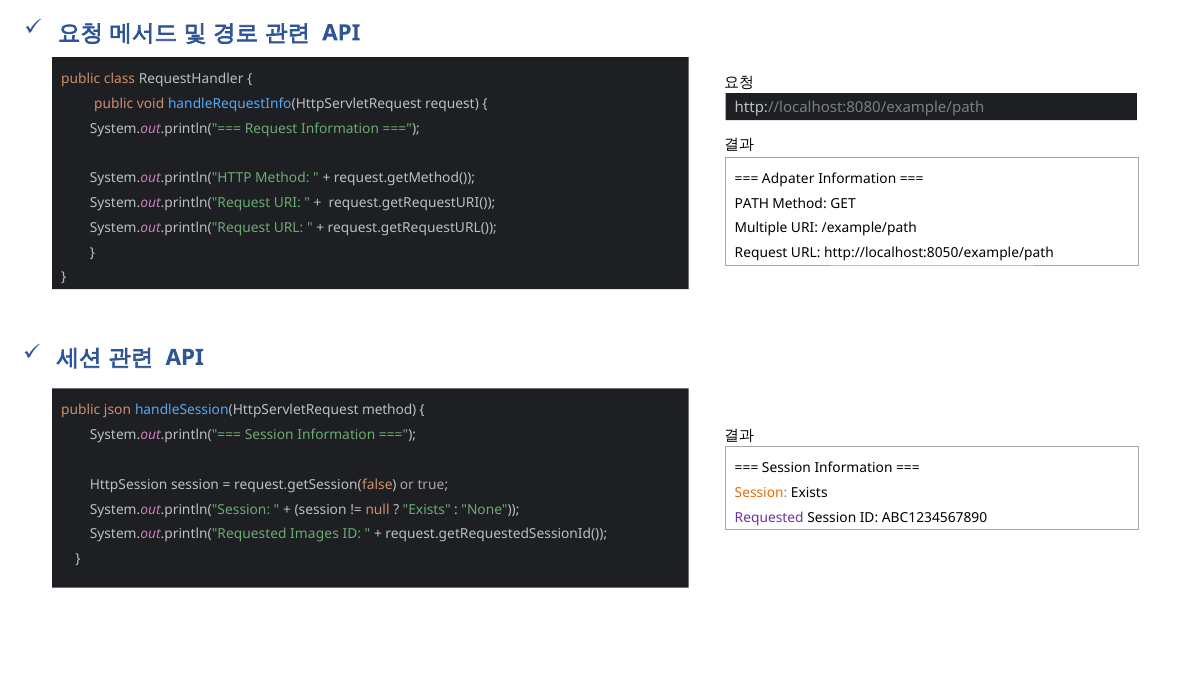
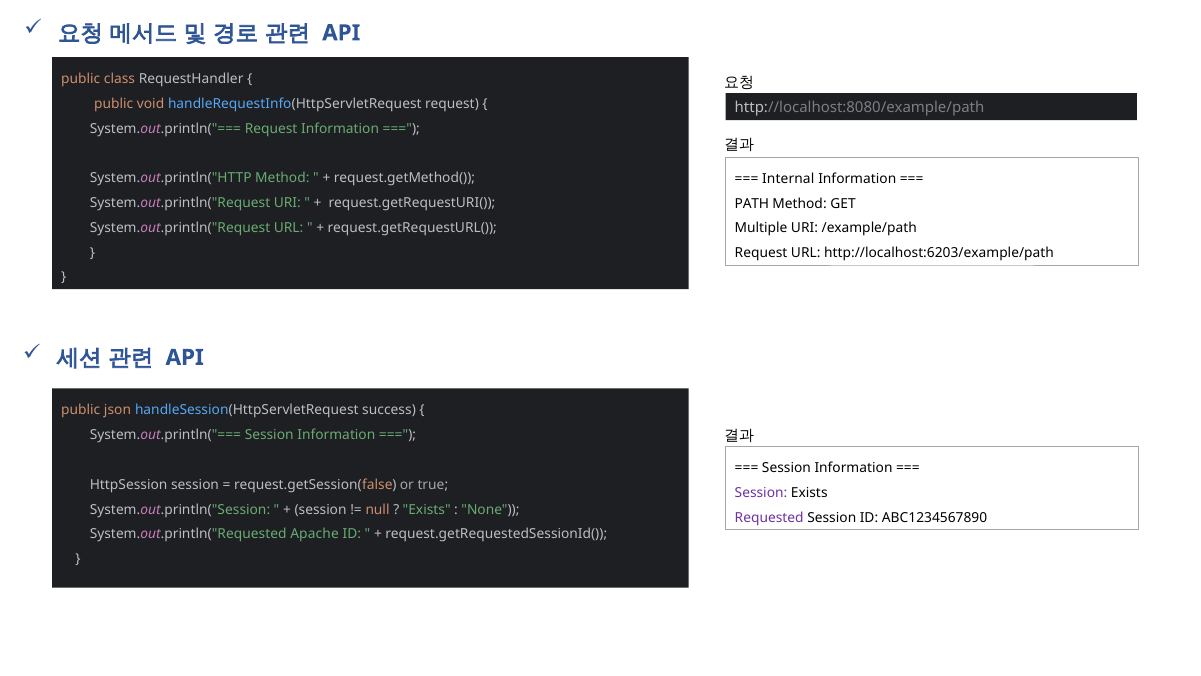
Adpater: Adpater -> Internal (788, 179)
http://localhost:8050/example/path: http://localhost:8050/example/path -> http://localhost:6203/example/path (939, 253)
handleSession(HttpServletRequest method: method -> success (389, 410)
Session colour: orange -> purple (761, 493)
Images: Images -> Apache (315, 534)
